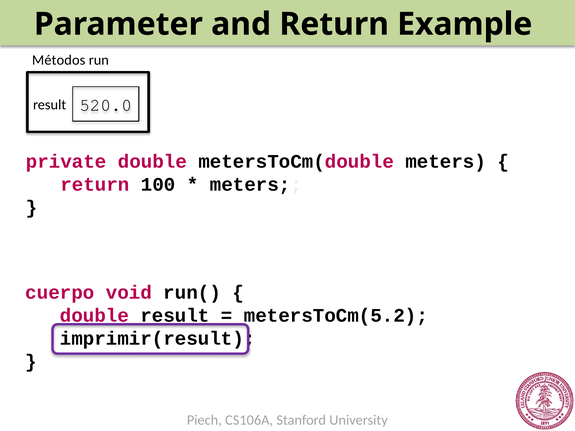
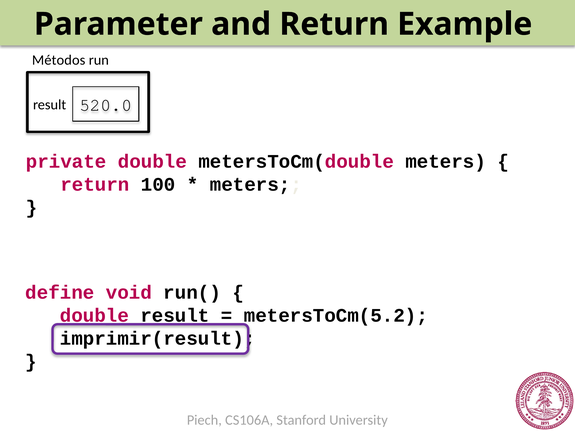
cuerpo: cuerpo -> define (60, 293)
